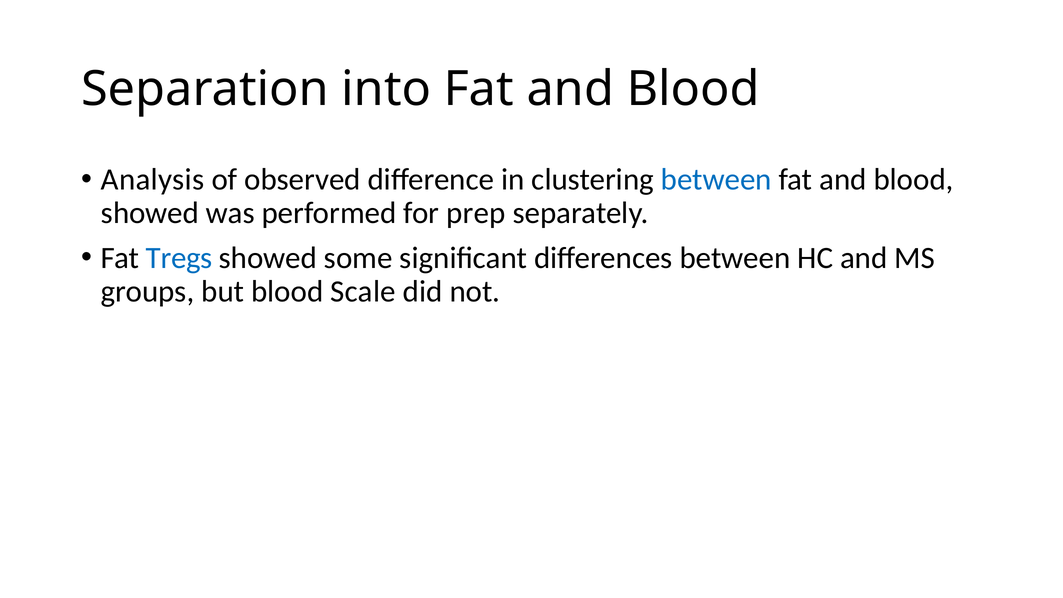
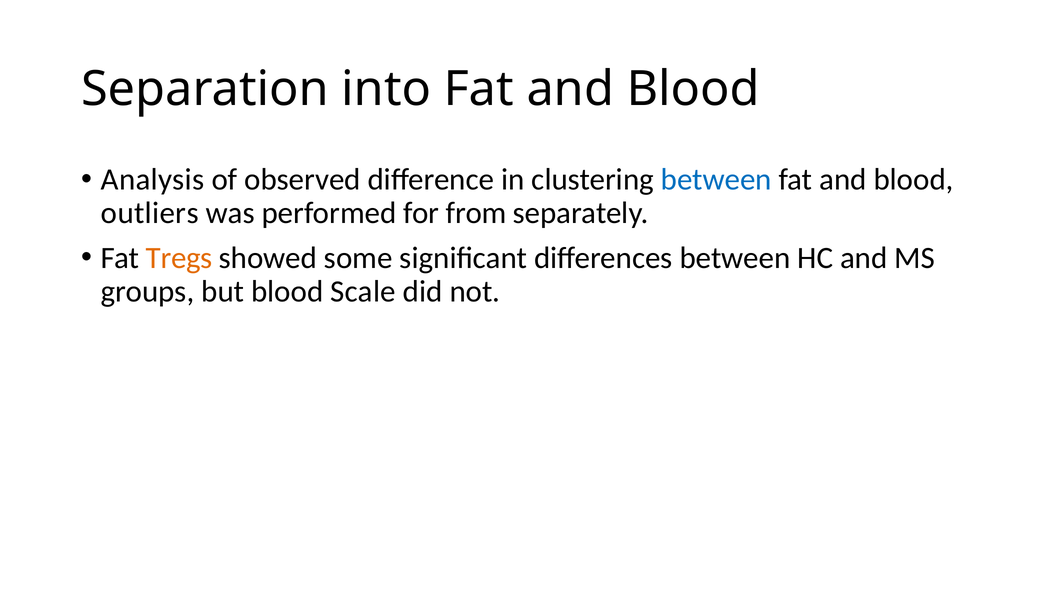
showed: showed -> outliers (150, 213)
prep: prep -> from (476, 213)
Tregs colour: blue -> orange (179, 258)
